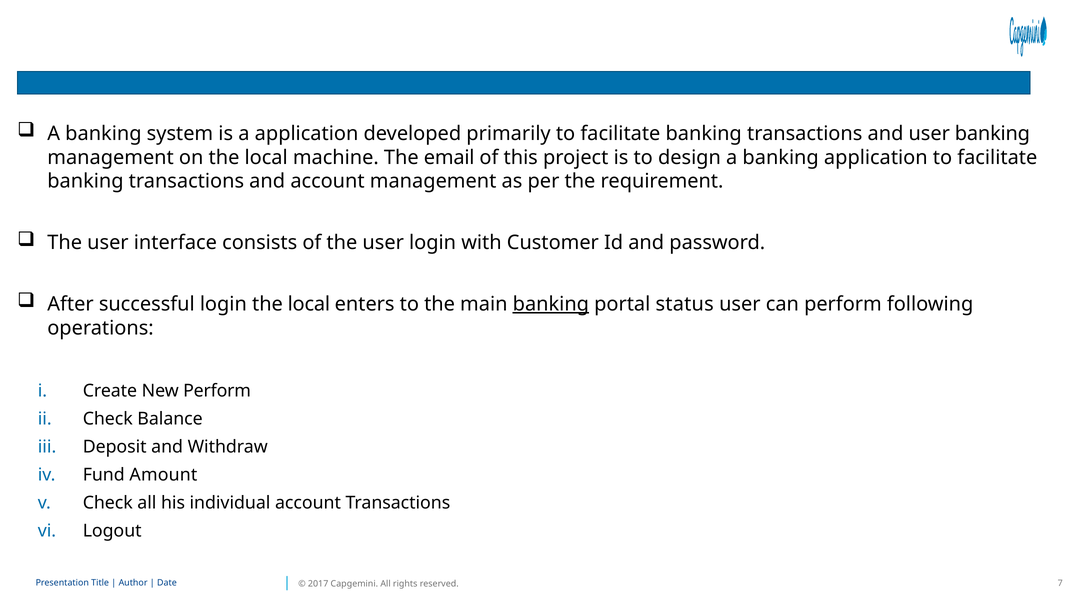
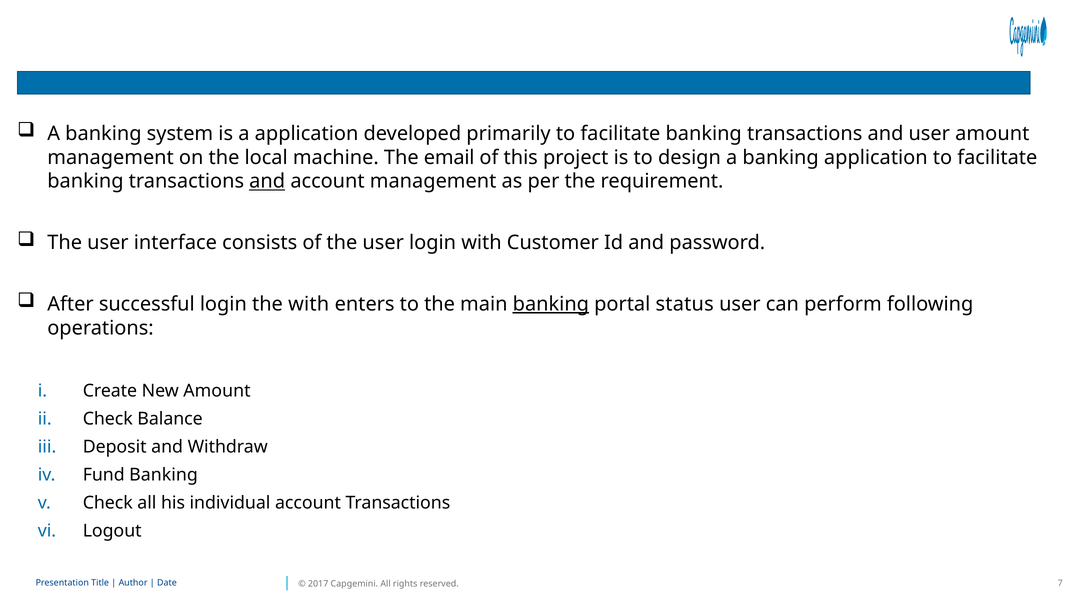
user banking: banking -> amount (992, 133)
and underline: none -> present (267, 181)
login the local: local -> with (309, 304)
New Perform: Perform -> Amount (217, 390)
Fund Amount: Amount -> Banking (164, 474)
